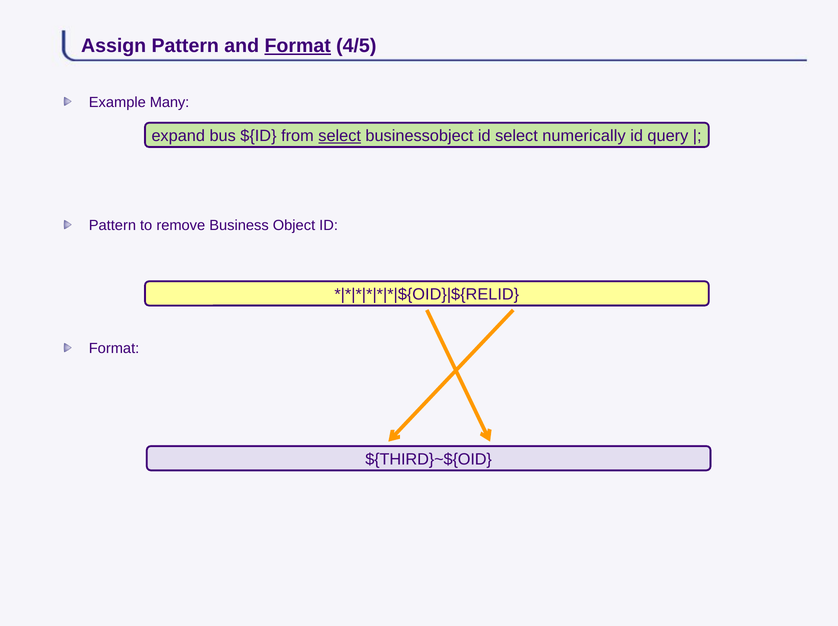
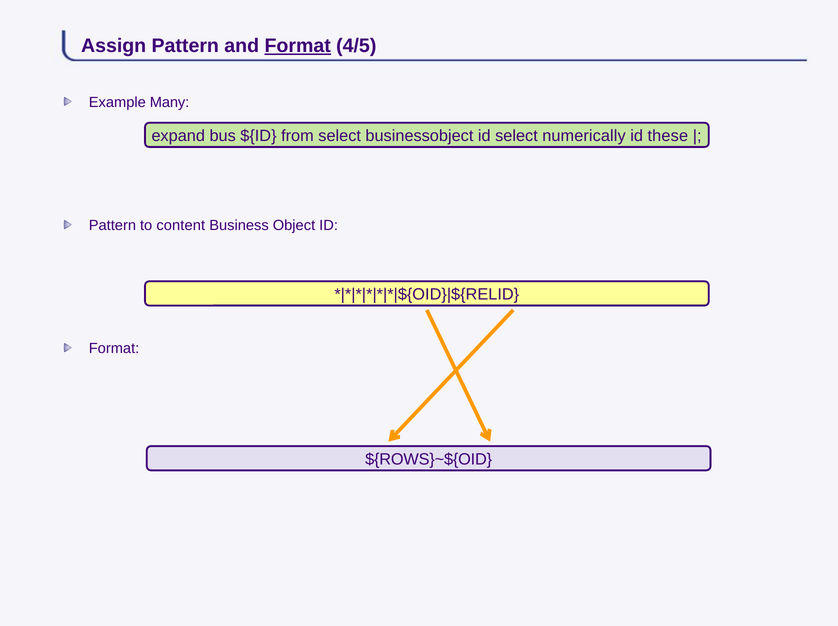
select underline: present -> none (340, 136)
query: query -> these (668, 136)
remove: remove -> content (181, 225)
${THIRD}~${OID: ${THIRD}~${OID -> ${ROWS}~${OID (429, 459)
